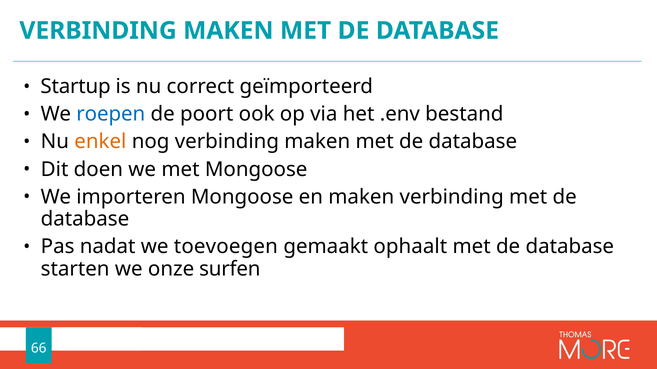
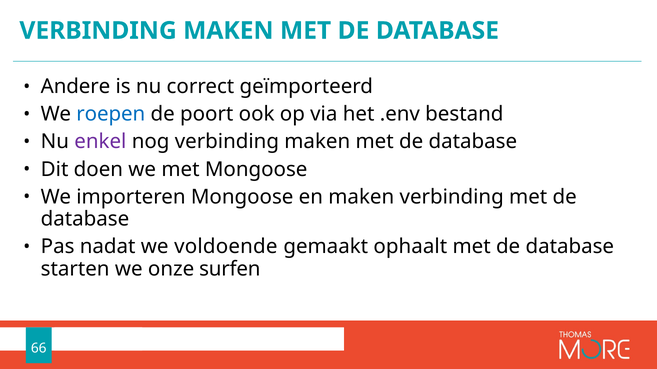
Startup: Startup -> Andere (76, 87)
enkel colour: orange -> purple (100, 142)
toevoegen: toevoegen -> voldoende (226, 247)
